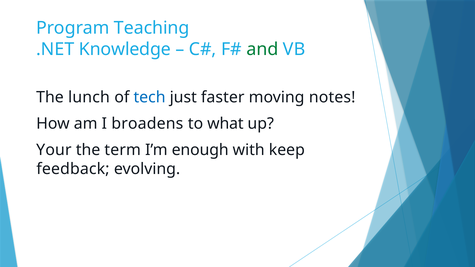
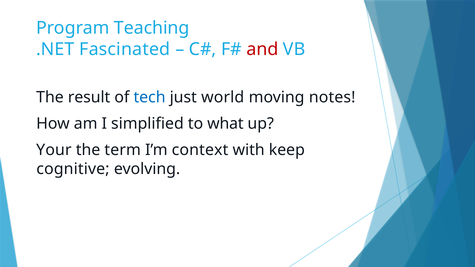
Knowledge: Knowledge -> Fascinated (125, 49)
and colour: green -> red (262, 49)
lunch: lunch -> result (89, 97)
faster: faster -> world (223, 97)
broadens: broadens -> simplified (147, 124)
enough: enough -> context (200, 150)
feedback: feedback -> cognitive (73, 169)
